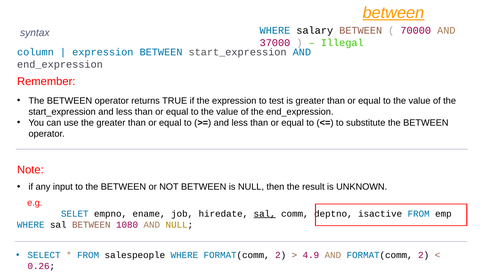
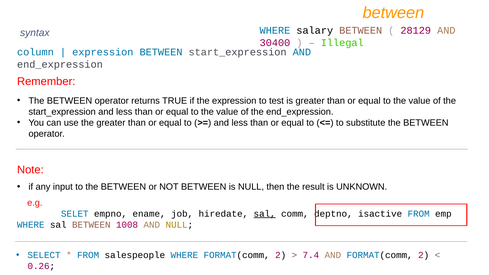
between underline: present -> none (393, 13)
70000: 70000 -> 28129 (416, 31)
37000: 37000 -> 30400 (275, 43)
1080: 1080 -> 1008 (127, 225)
4.9: 4.9 -> 7.4 (311, 255)
